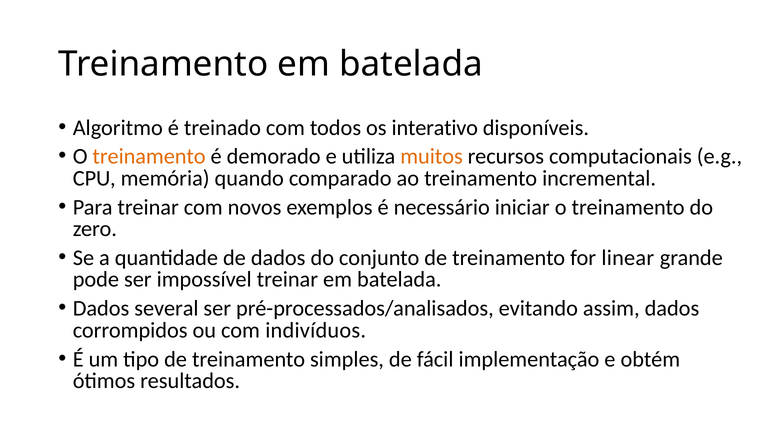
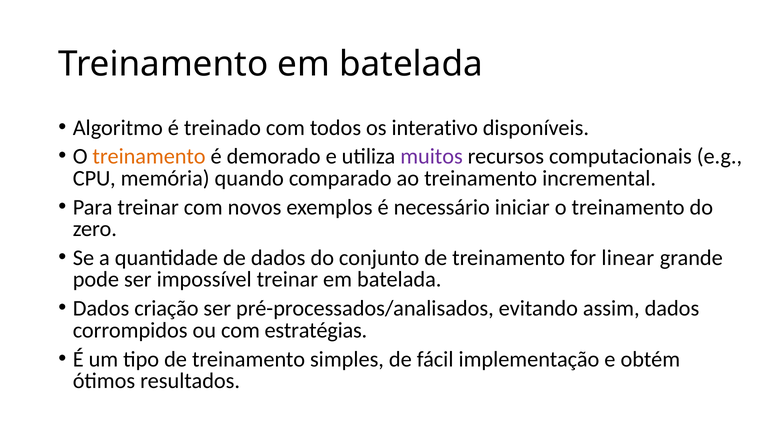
muitos colour: orange -> purple (432, 156)
several: several -> criação (166, 308)
indivíduos: indivíduos -> estratégias (316, 330)
